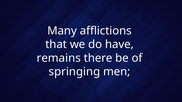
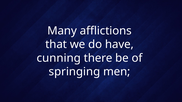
remains: remains -> cunning (59, 58)
